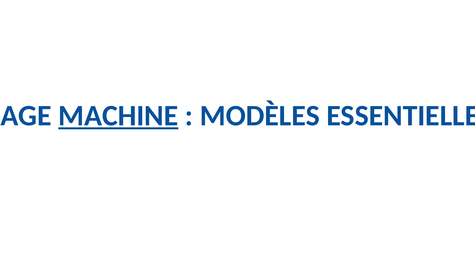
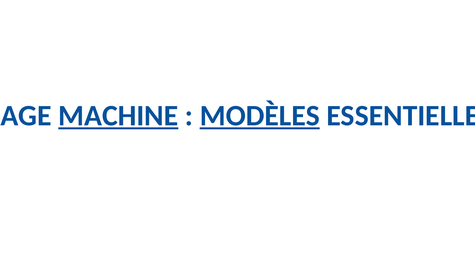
MODÈLES underline: none -> present (260, 116)
